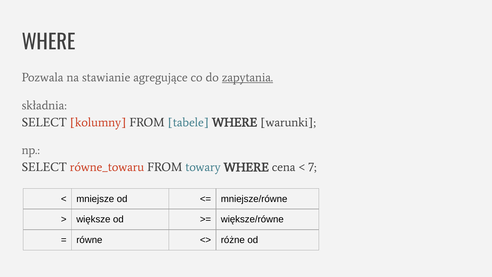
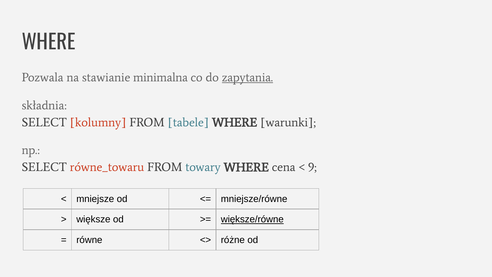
agregujące: agregujące -> minimalna (160, 77)
7: 7 -> 9 (312, 167)
większe/równe underline: none -> present (252, 219)
